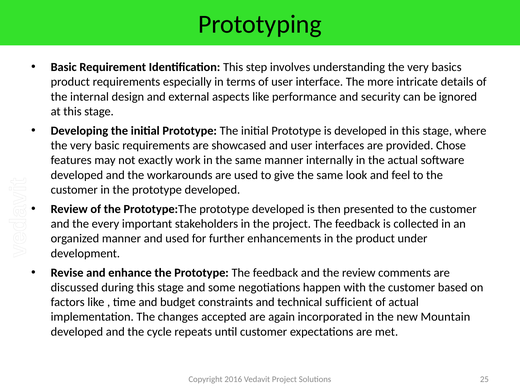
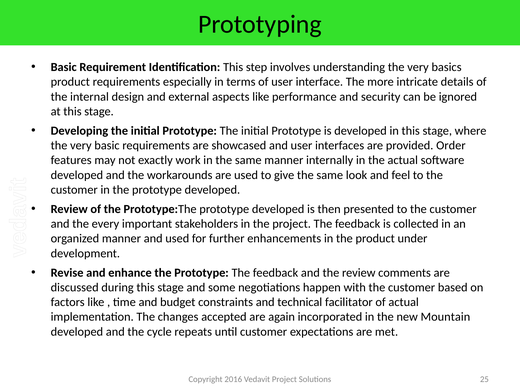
Chose: Chose -> Order (451, 145)
sufficient: sufficient -> facilitator (349, 302)
